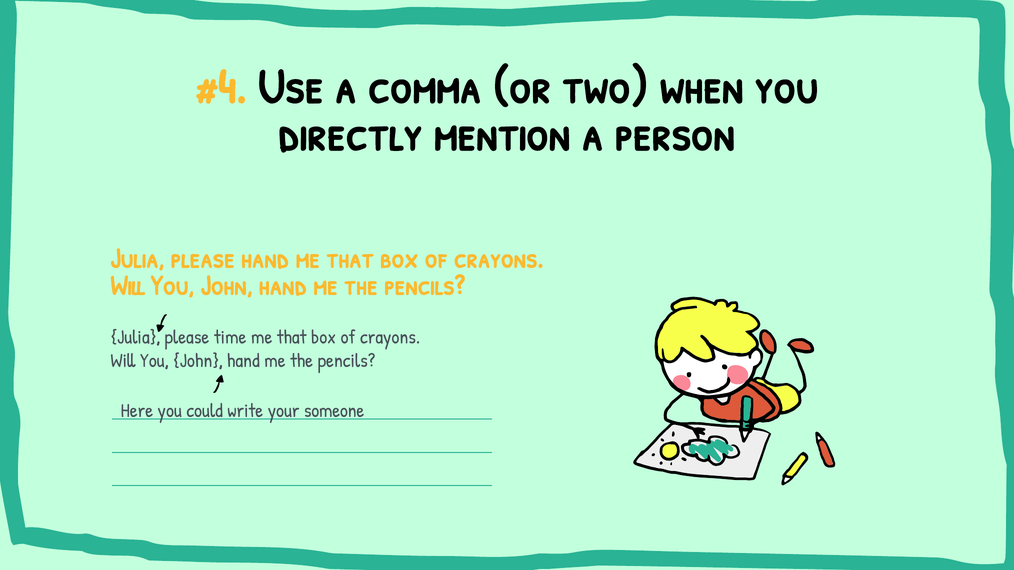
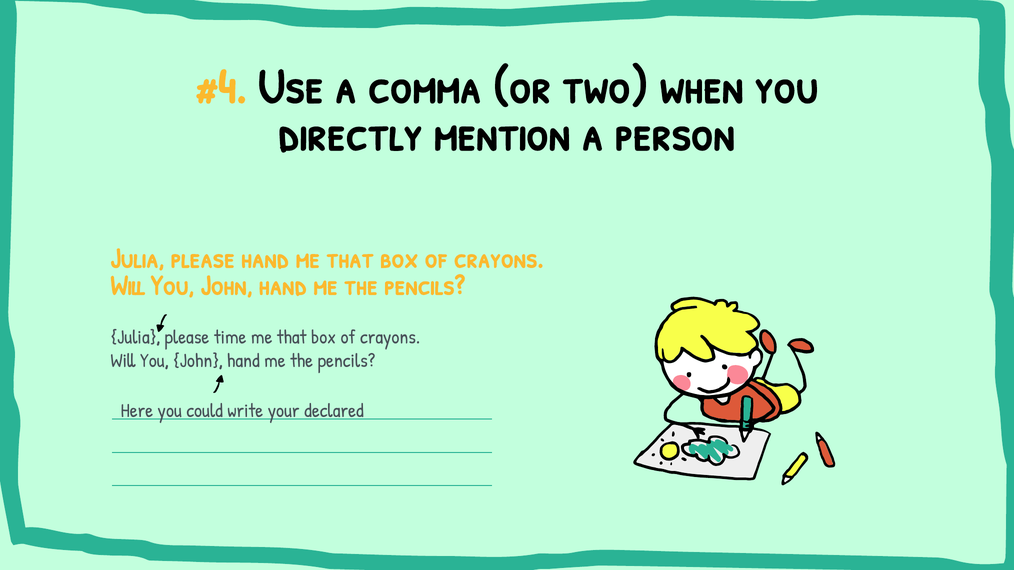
someone: someone -> declared (334, 411)
